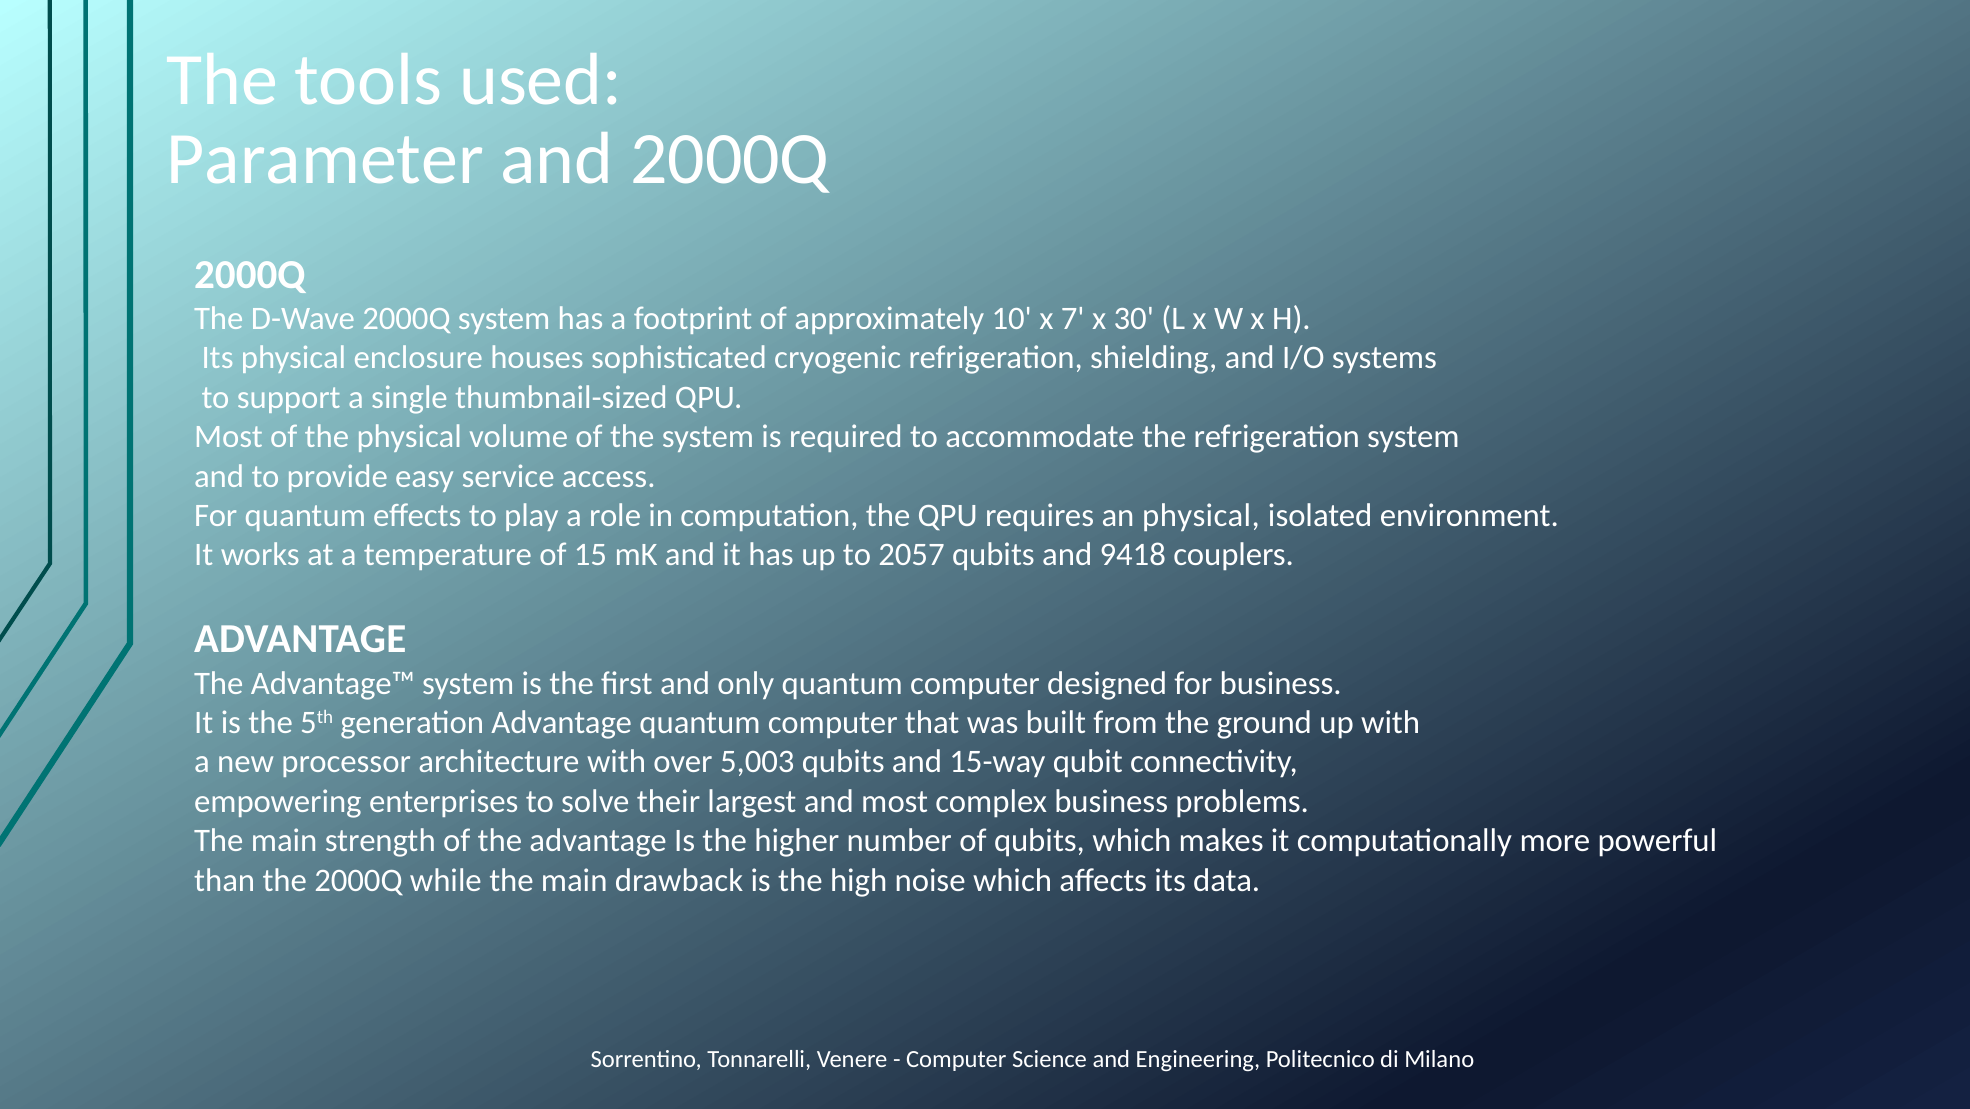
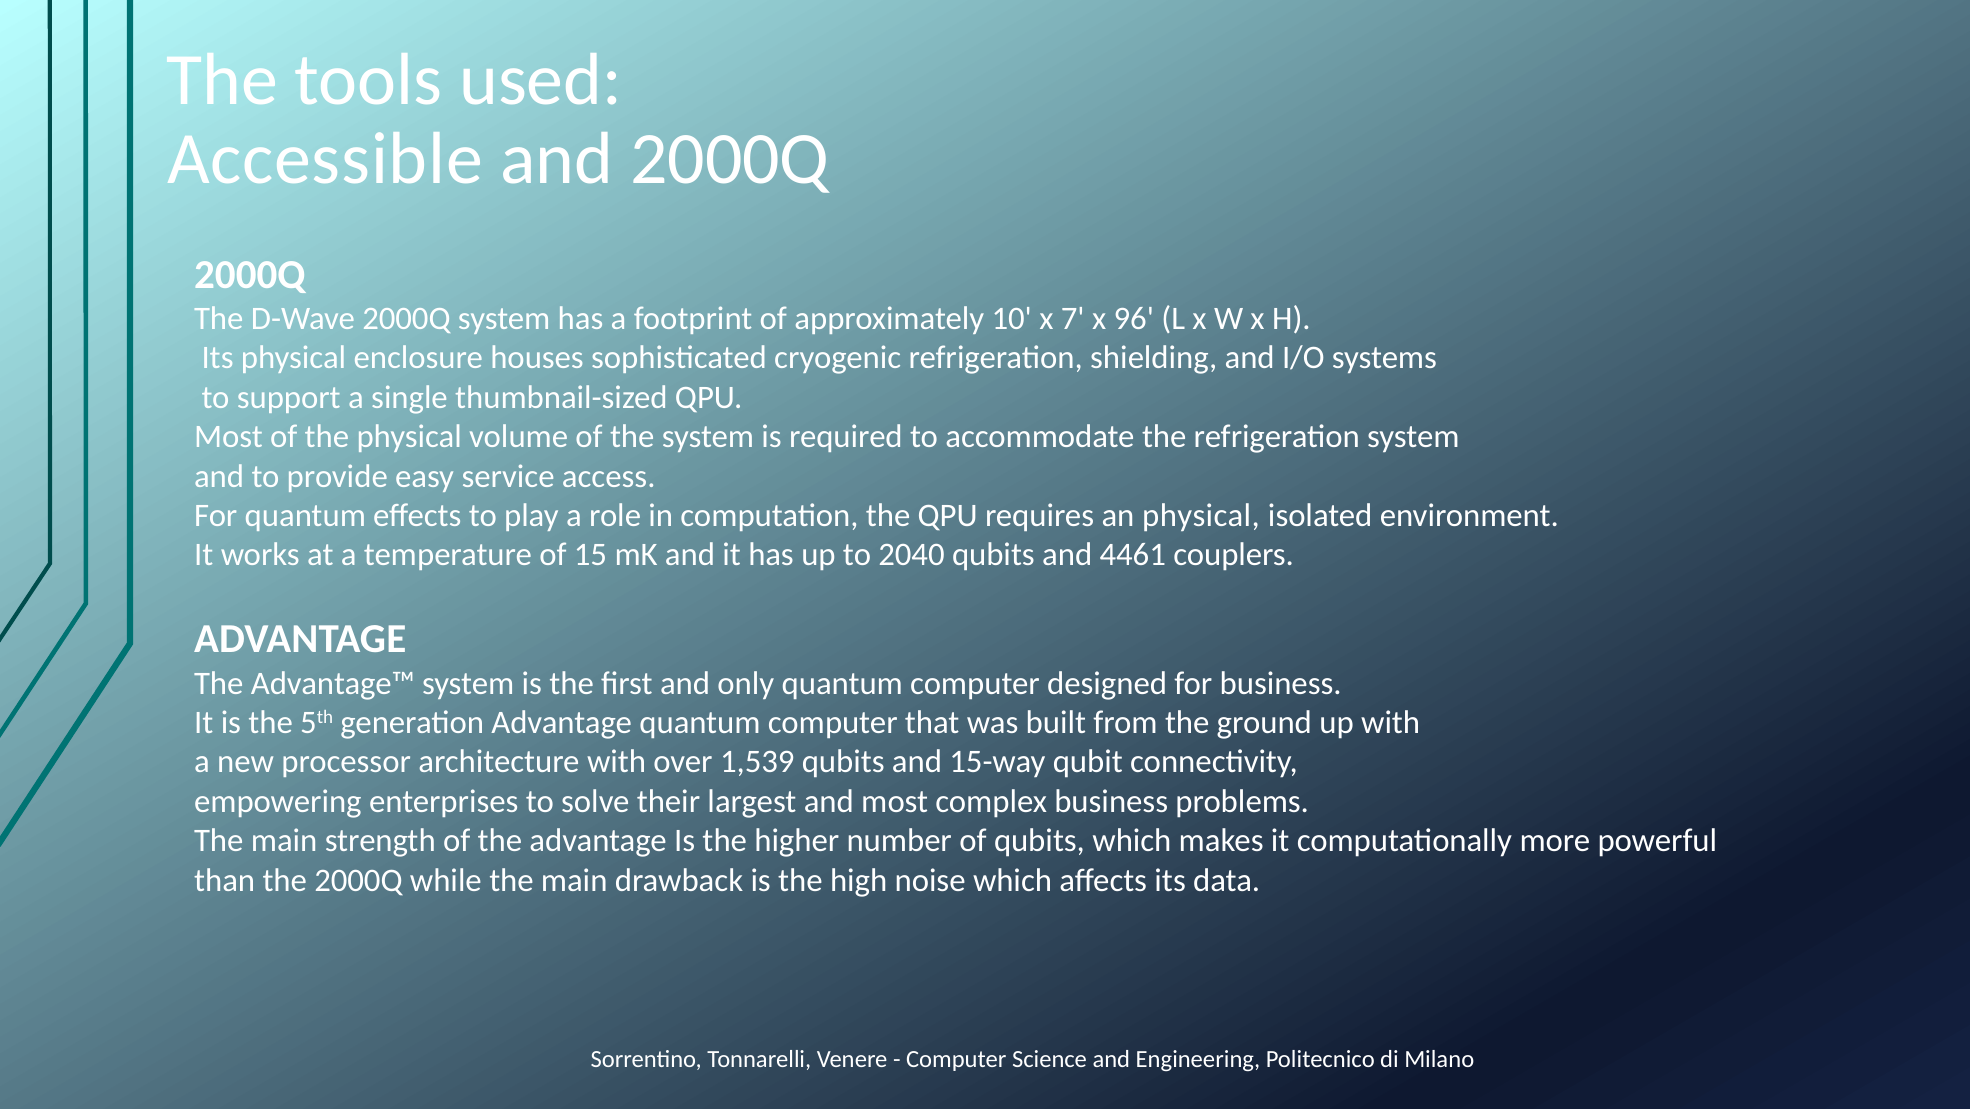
Parameter: Parameter -> Accessible (325, 159)
30: 30 -> 96 (1134, 318)
2057: 2057 -> 2040 (911, 555)
9418: 9418 -> 4461 (1133, 555)
5,003: 5,003 -> 1,539 (757, 762)
